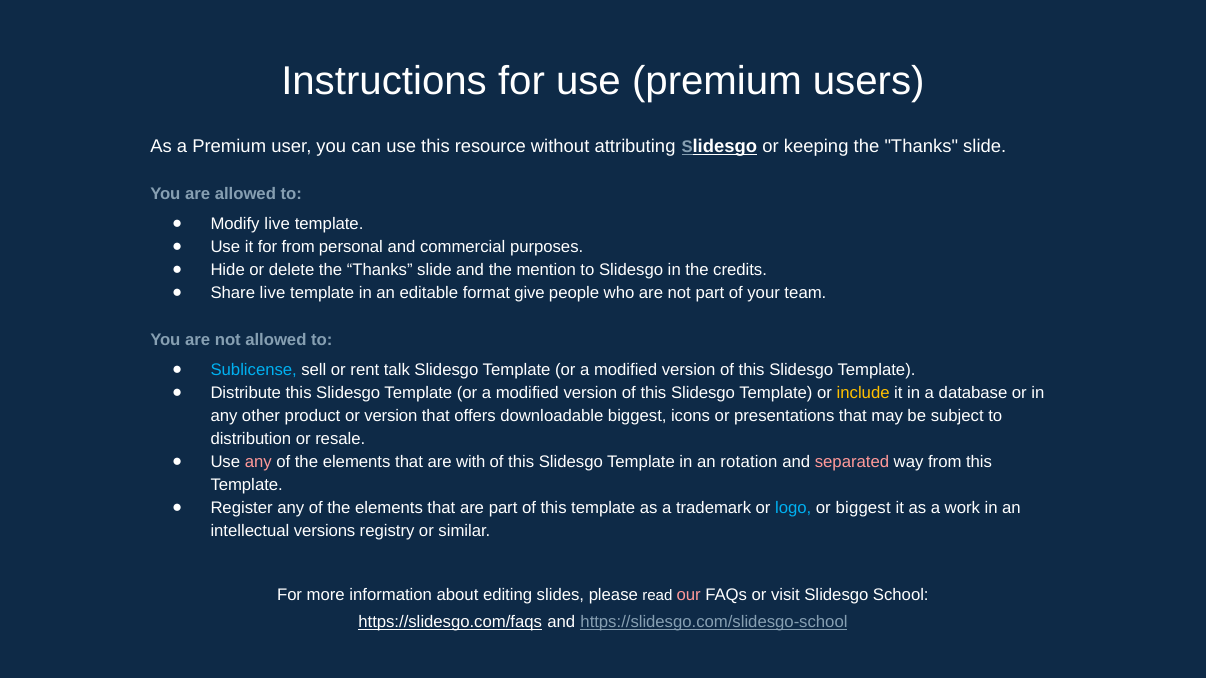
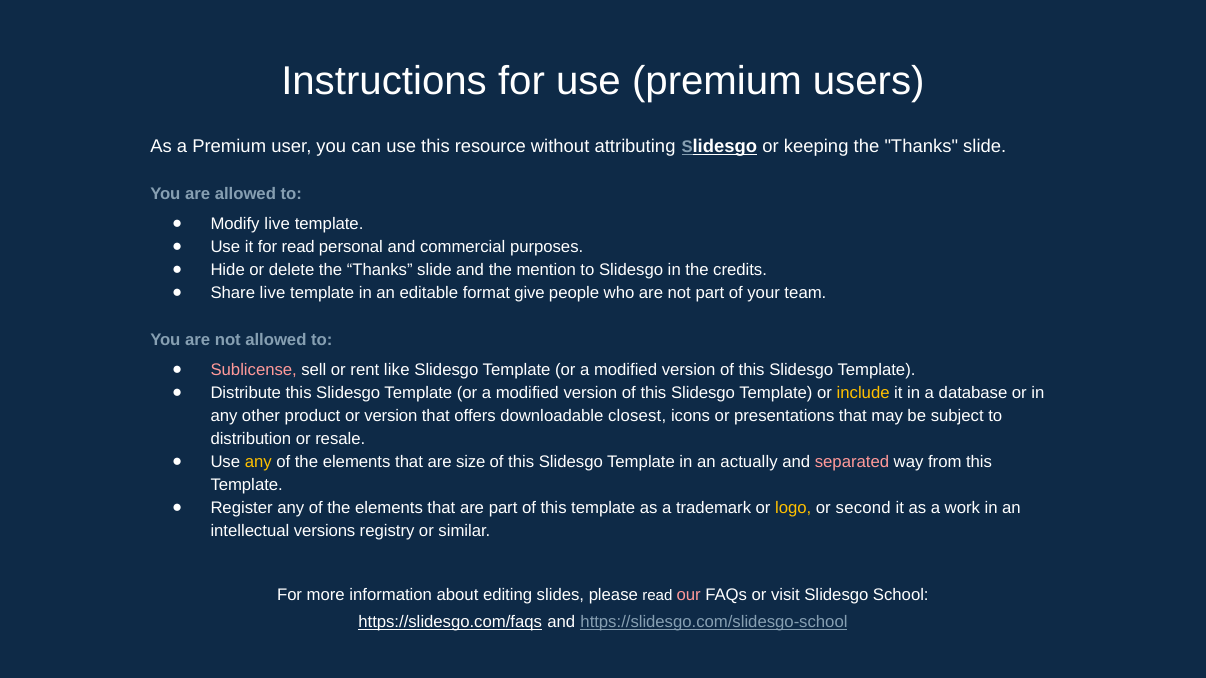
for from: from -> read (298, 247)
Sublicense colour: light blue -> pink (254, 370)
talk: talk -> like (397, 370)
downloadable biggest: biggest -> closest (637, 416)
any colour: pink -> yellow (258, 462)
with: with -> size (471, 462)
rotation: rotation -> actually (749, 462)
logo colour: light blue -> yellow (793, 508)
or biggest: biggest -> second (863, 508)
